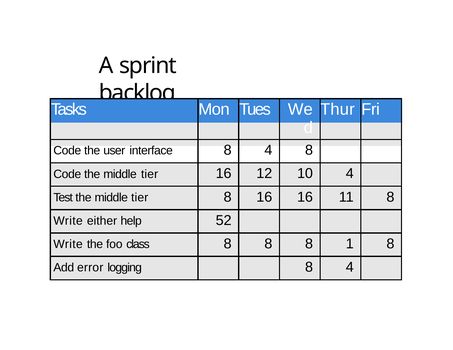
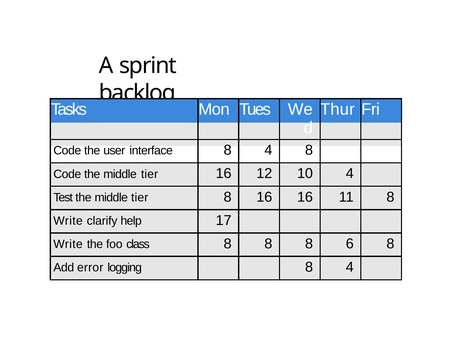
either: either -> clarify (102, 221)
52: 52 -> 17 (224, 220)
1: 1 -> 6 (350, 244)
